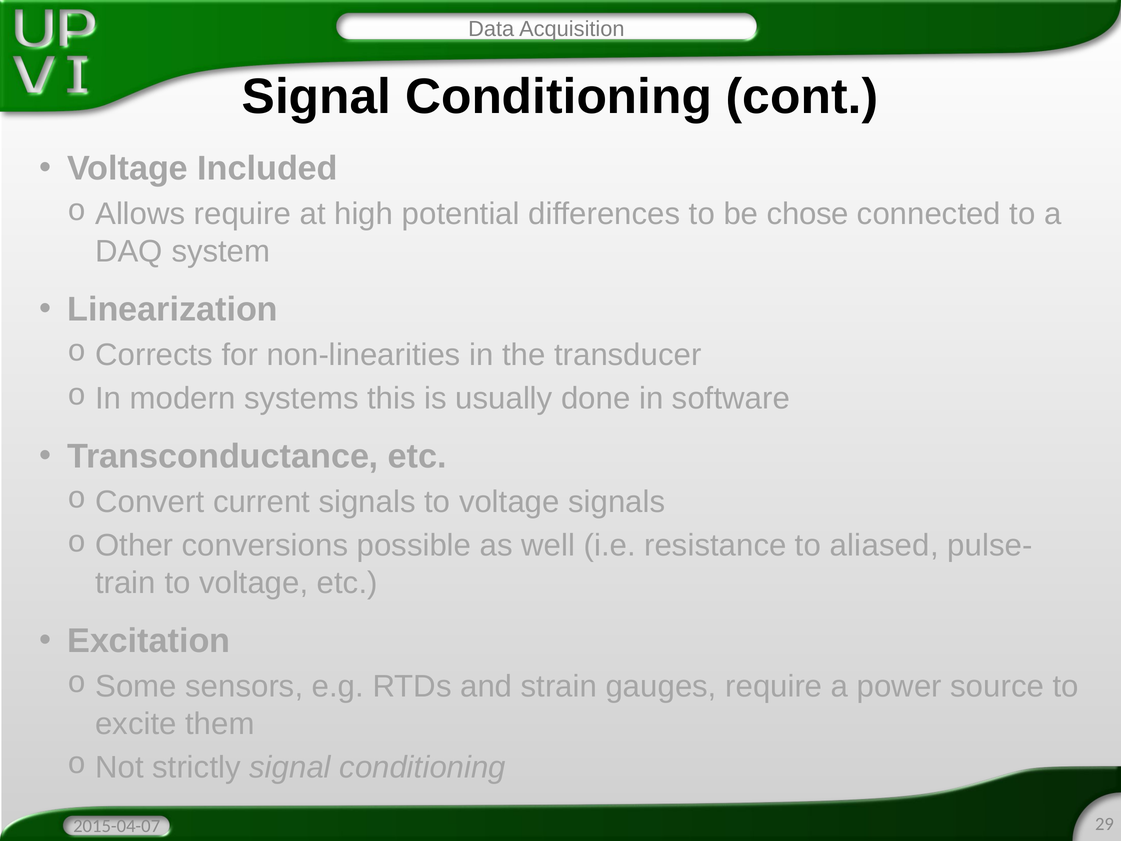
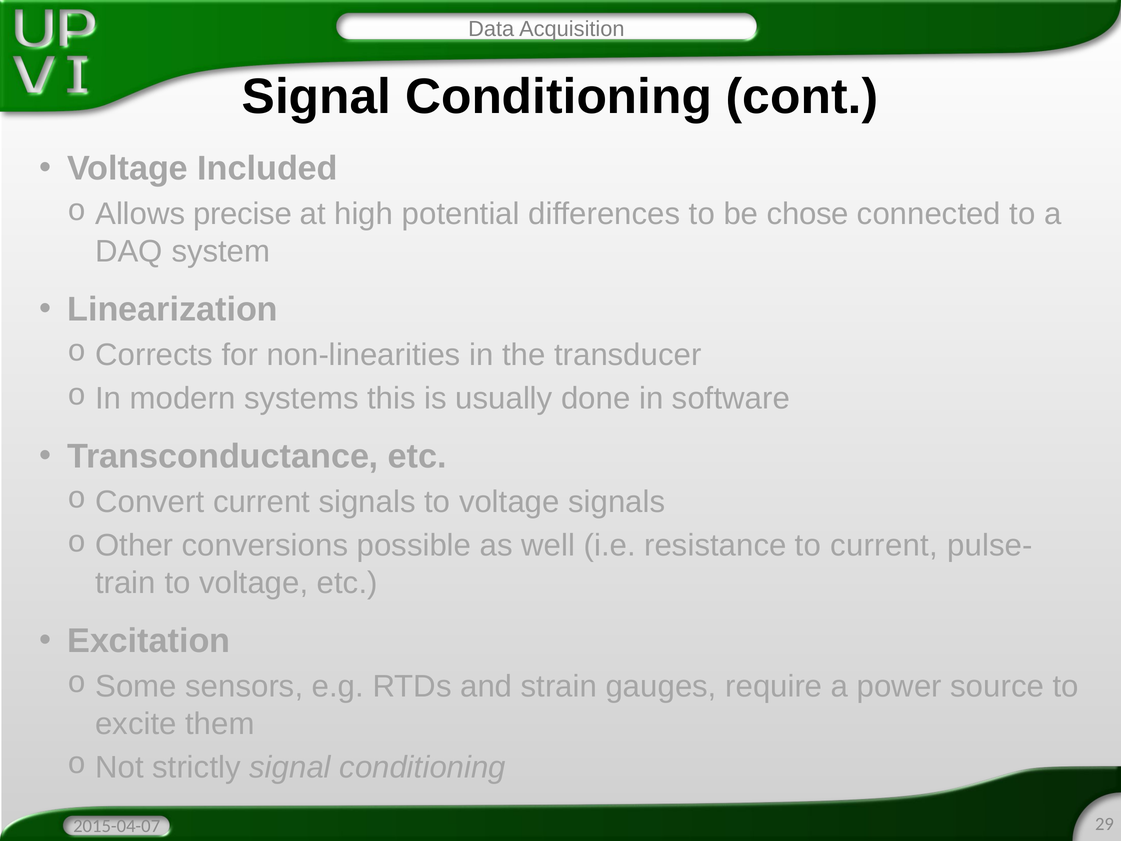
Allows require: require -> precise (243, 214)
to aliased: aliased -> current (884, 545)
